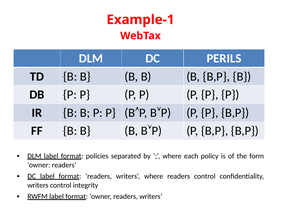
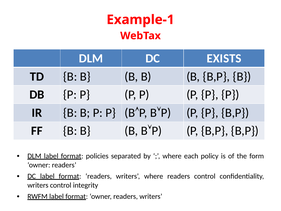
PERILS: PERILS -> EXISTS (224, 58)
